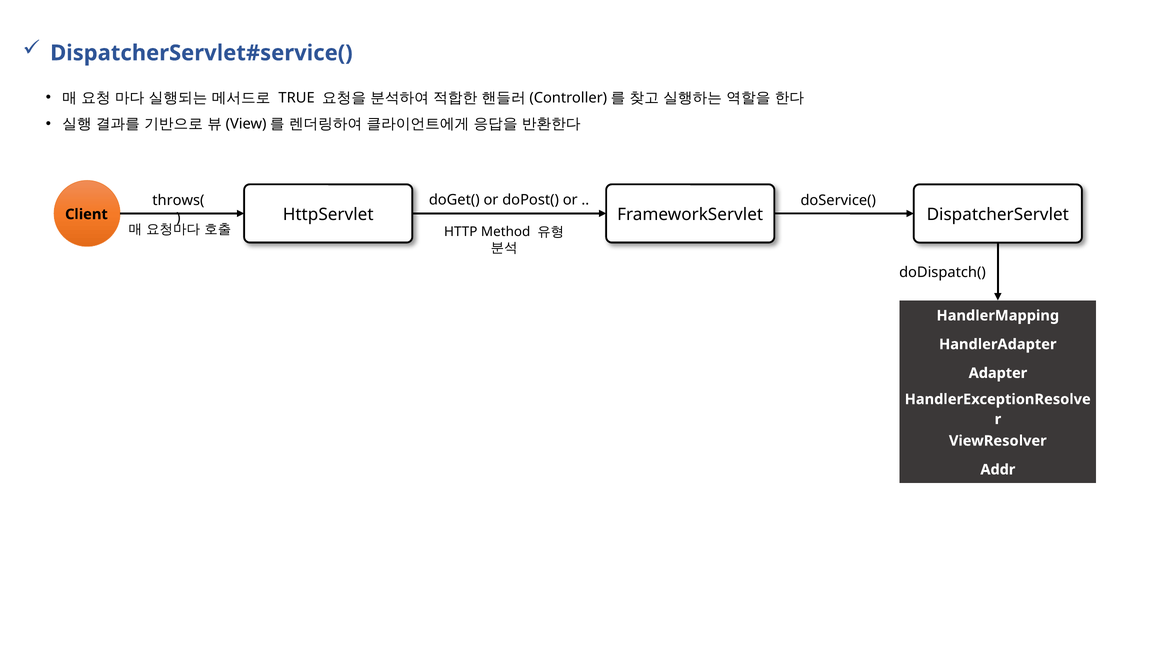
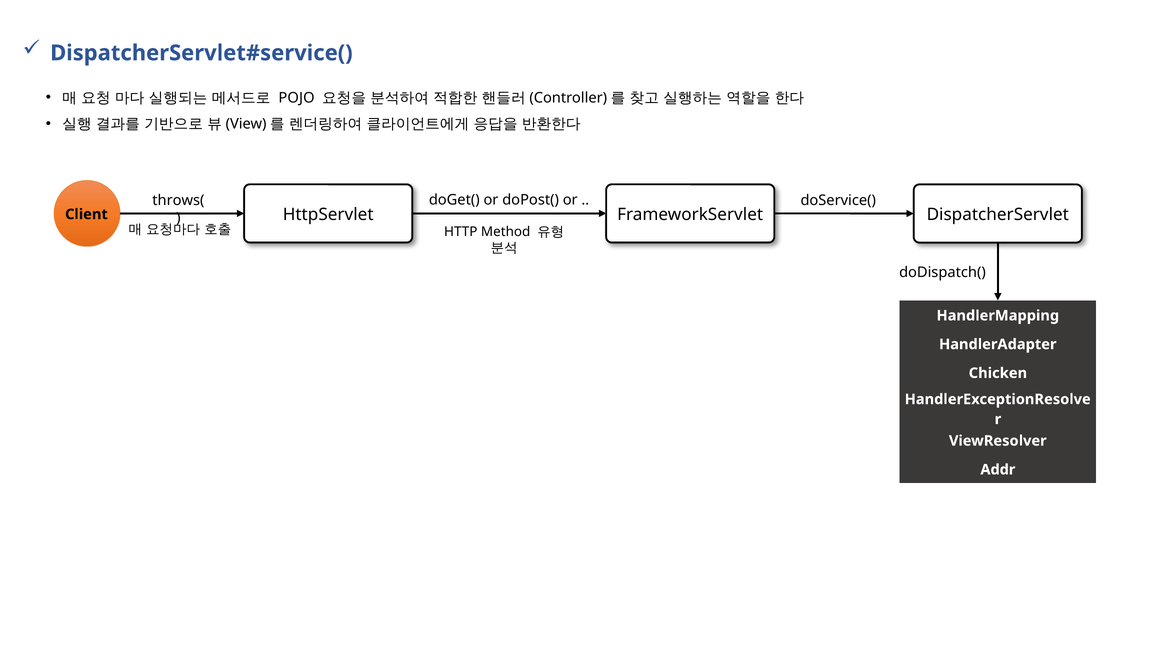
TRUE: TRUE -> POJO (297, 98)
Adapter: Adapter -> Chicken (998, 373)
